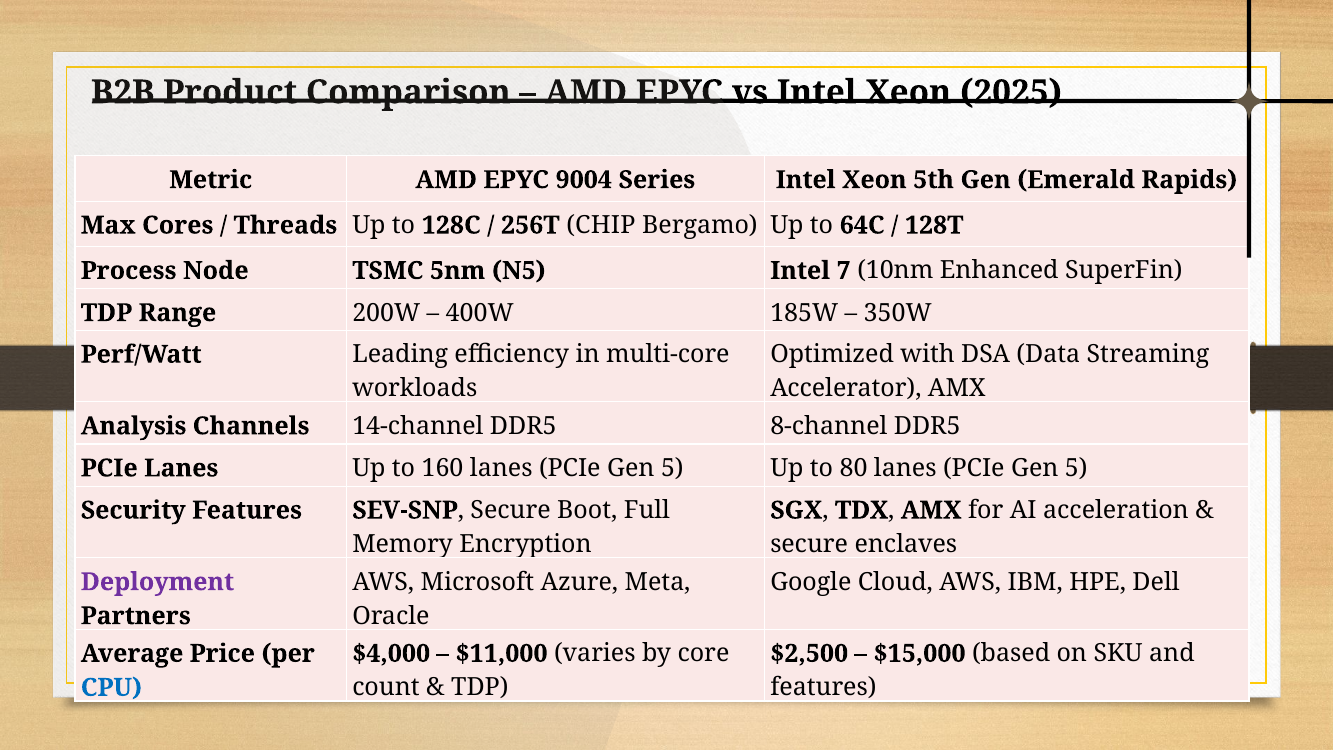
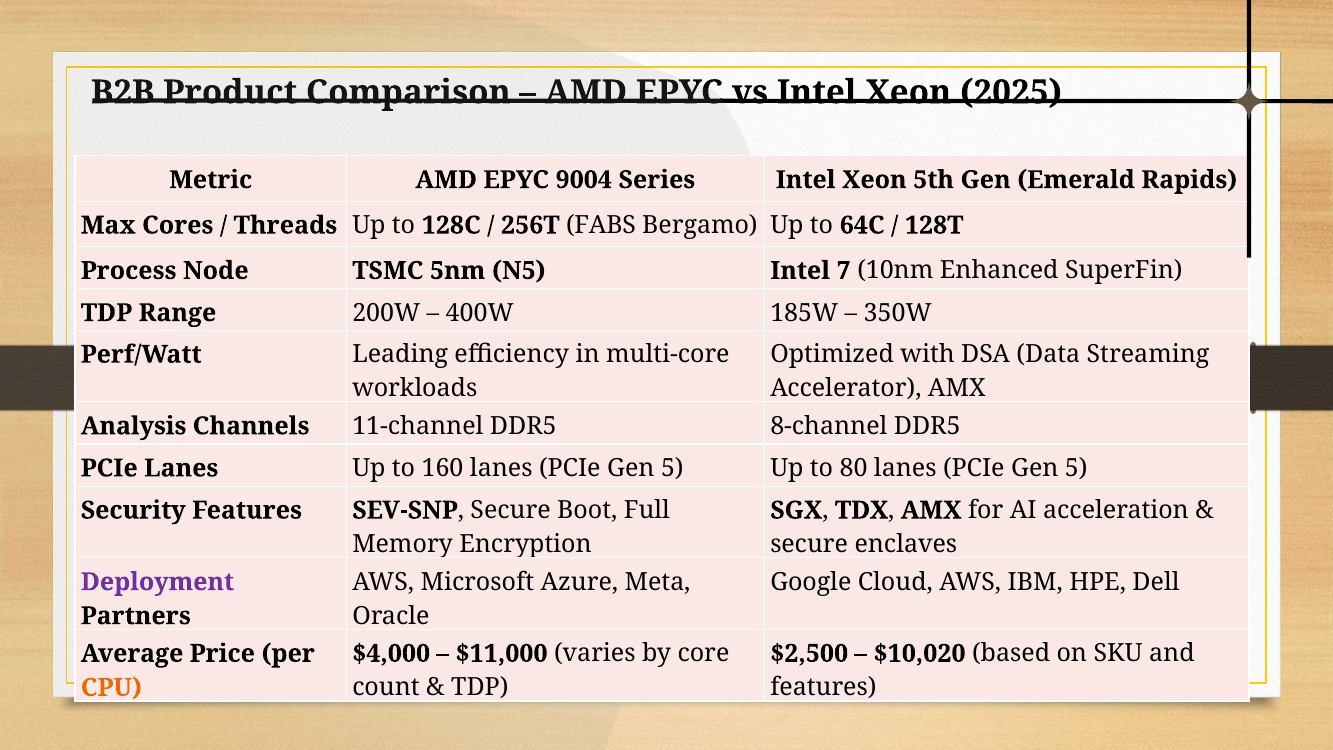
CHIP: CHIP -> FABS (601, 225)
14-channel: 14-channel -> 11-channel (418, 426)
$15,000: $15,000 -> $10,020 (920, 653)
CPU colour: blue -> orange (111, 687)
